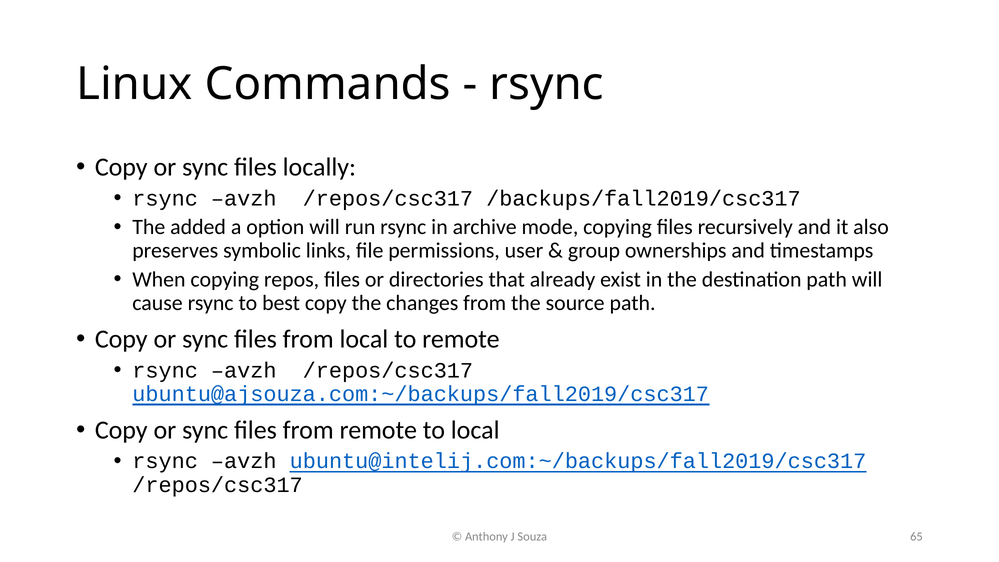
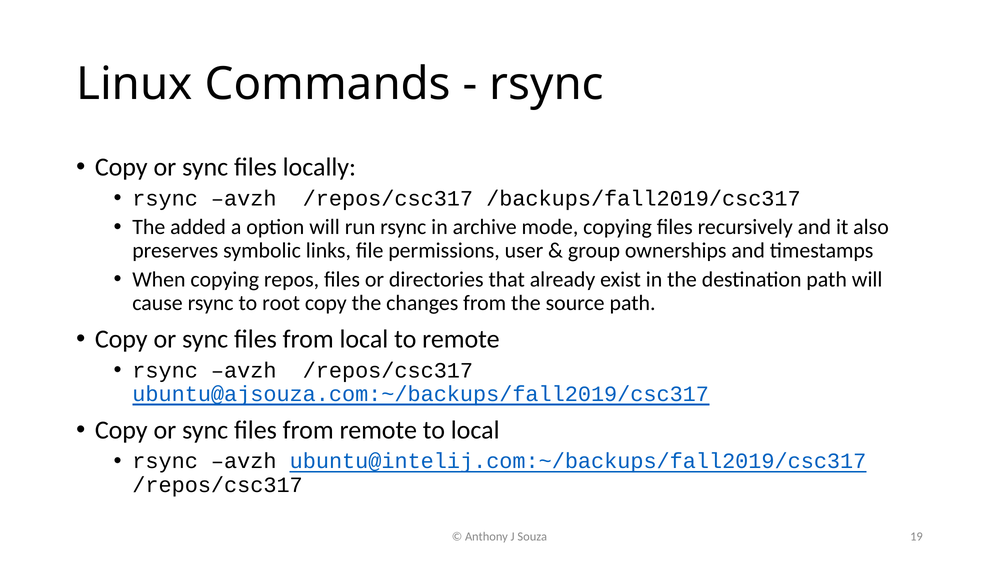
best: best -> root (281, 303)
65: 65 -> 19 (916, 537)
